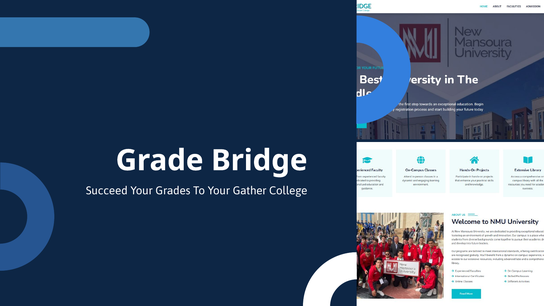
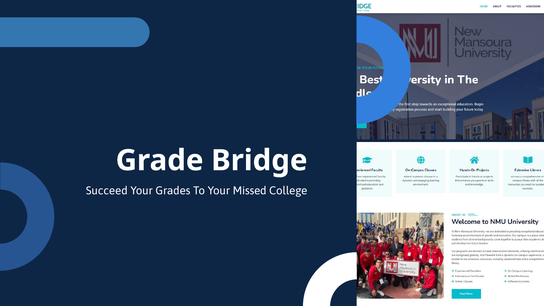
Gather: Gather -> Missed (250, 191)
